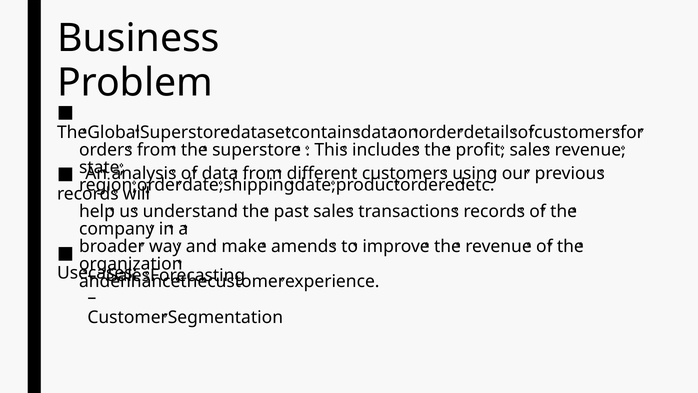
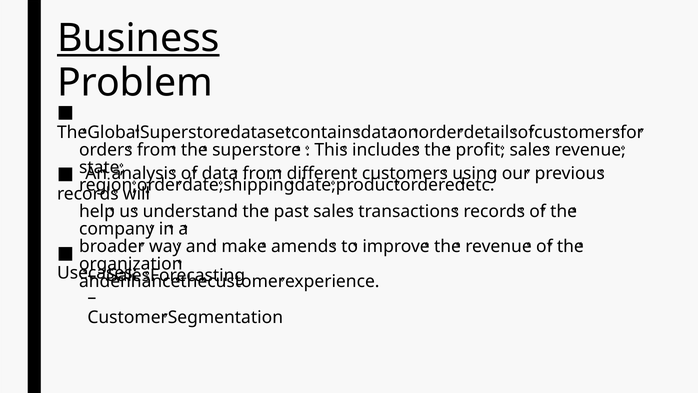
Business underline: none -> present (138, 38)
